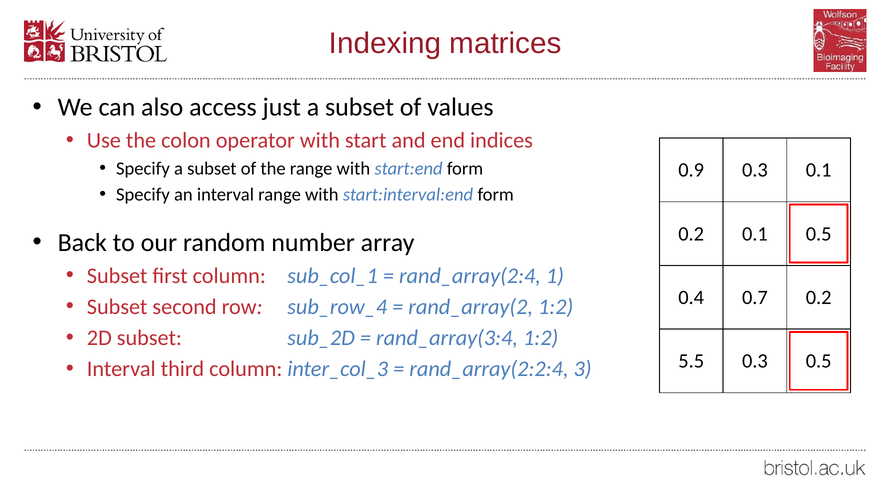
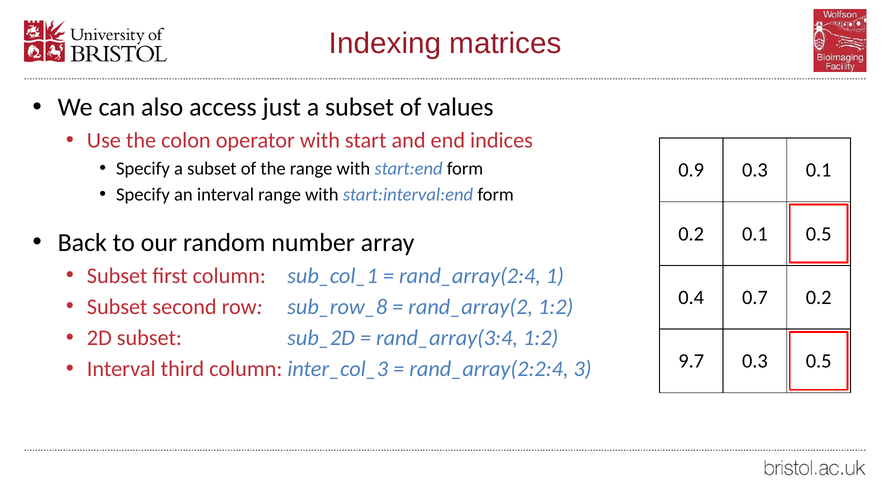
sub_row_4: sub_row_4 -> sub_row_8 (337, 307)
5.5: 5.5 -> 9.7 (691, 361)
